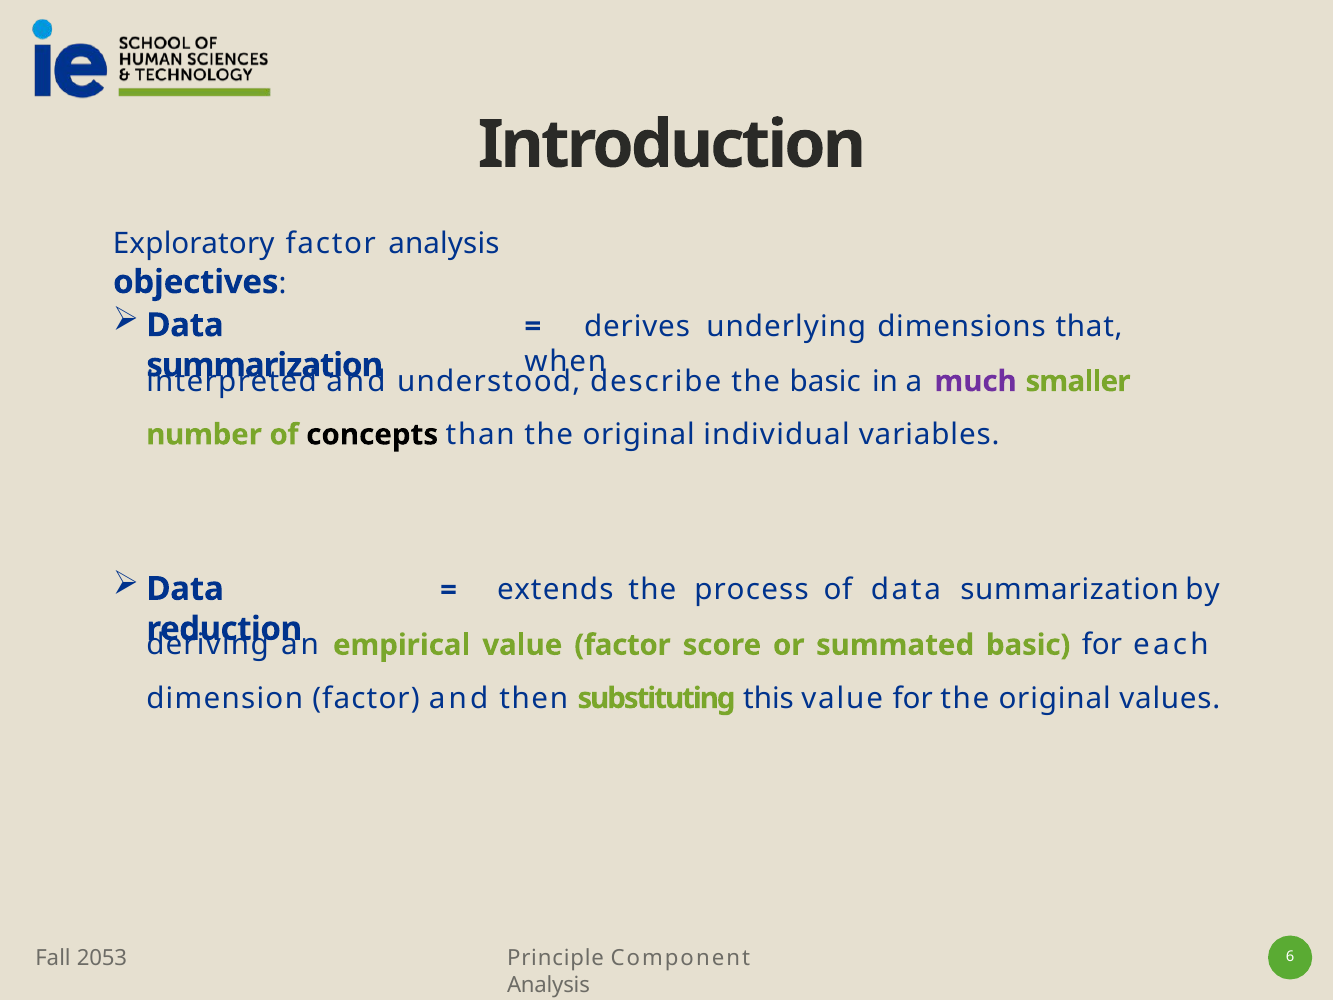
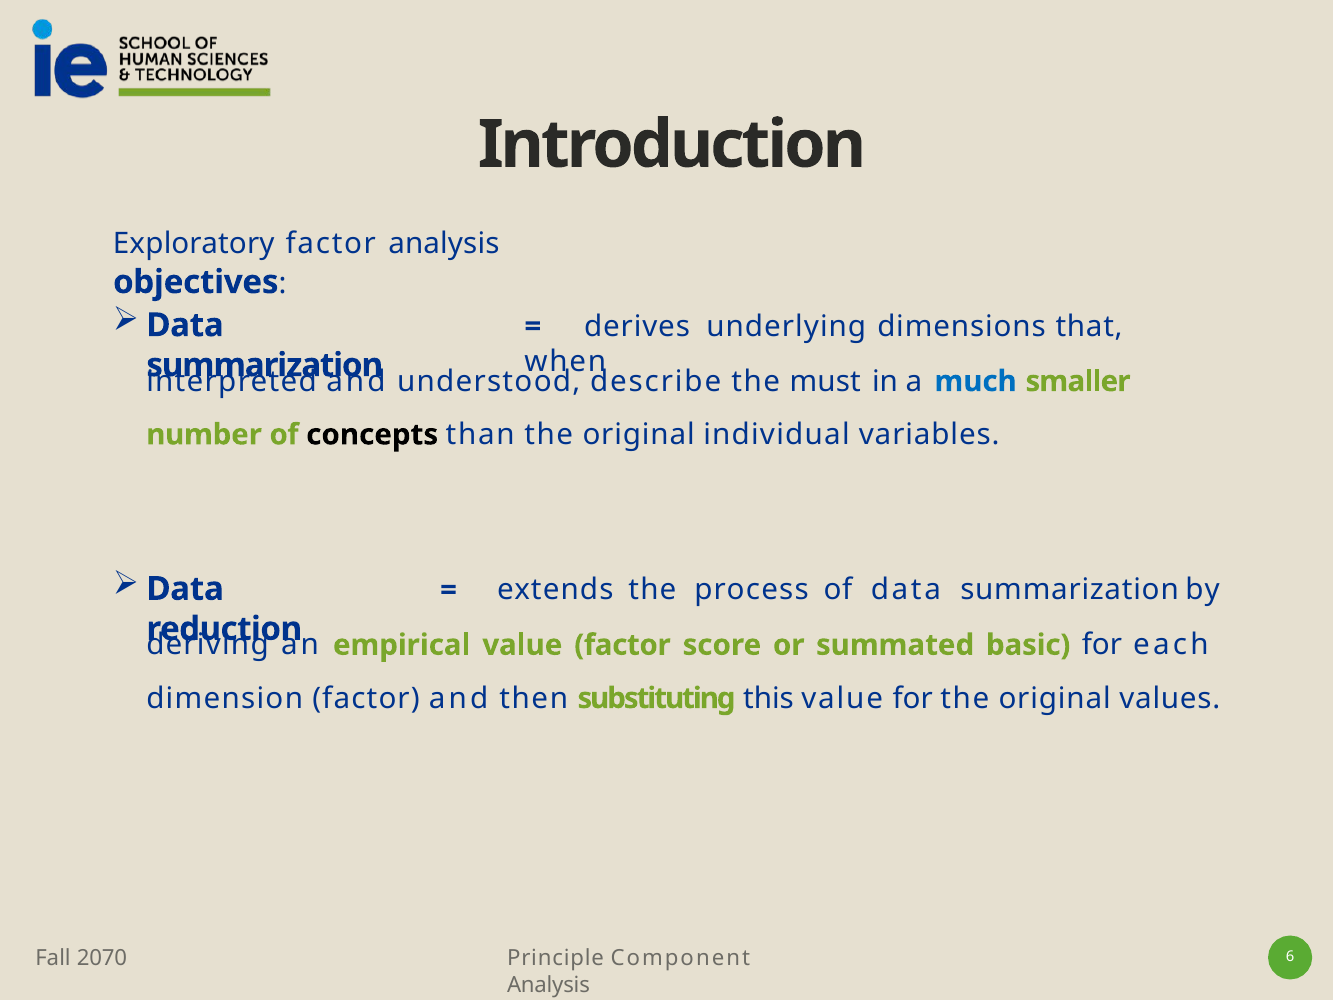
the basic: basic -> must (825, 381)
much colour: purple -> blue (976, 381)
2053: 2053 -> 2070 (102, 958)
